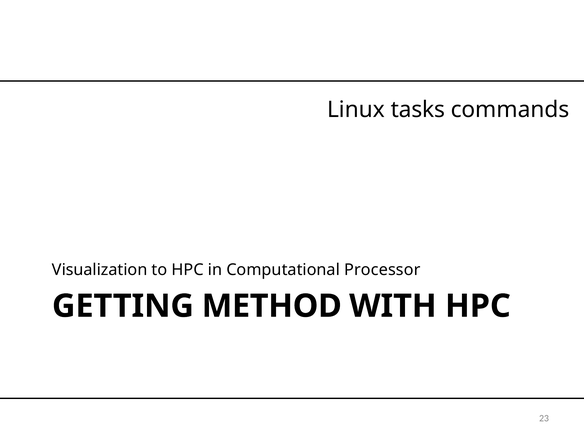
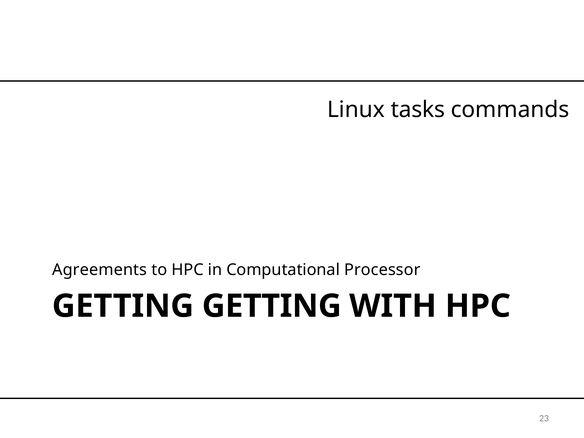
Visualization: Visualization -> Agreements (100, 270)
GETTING METHOD: METHOD -> GETTING (272, 306)
